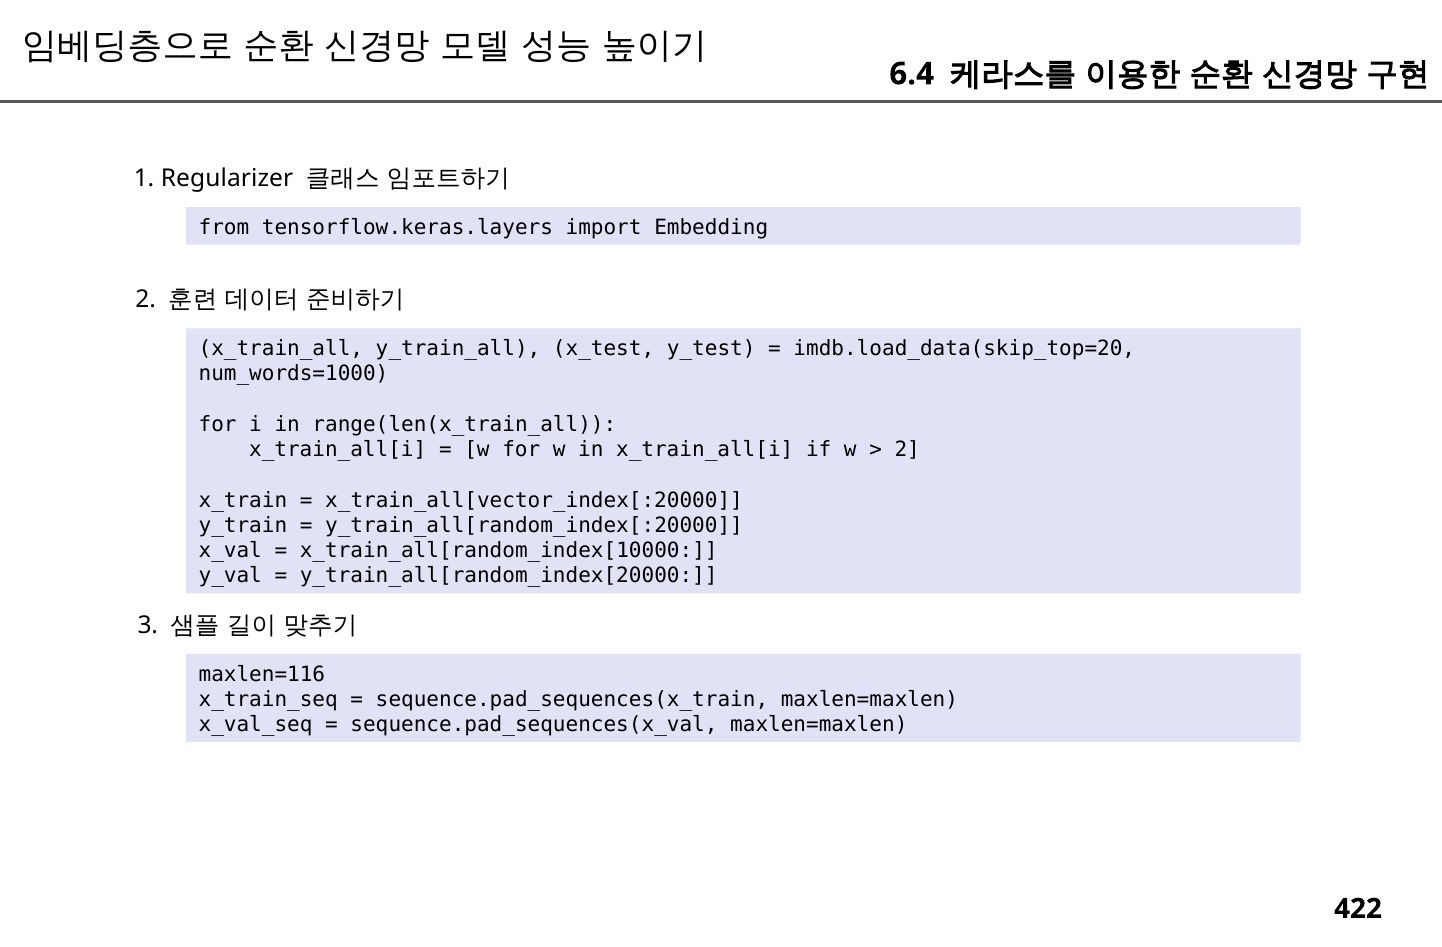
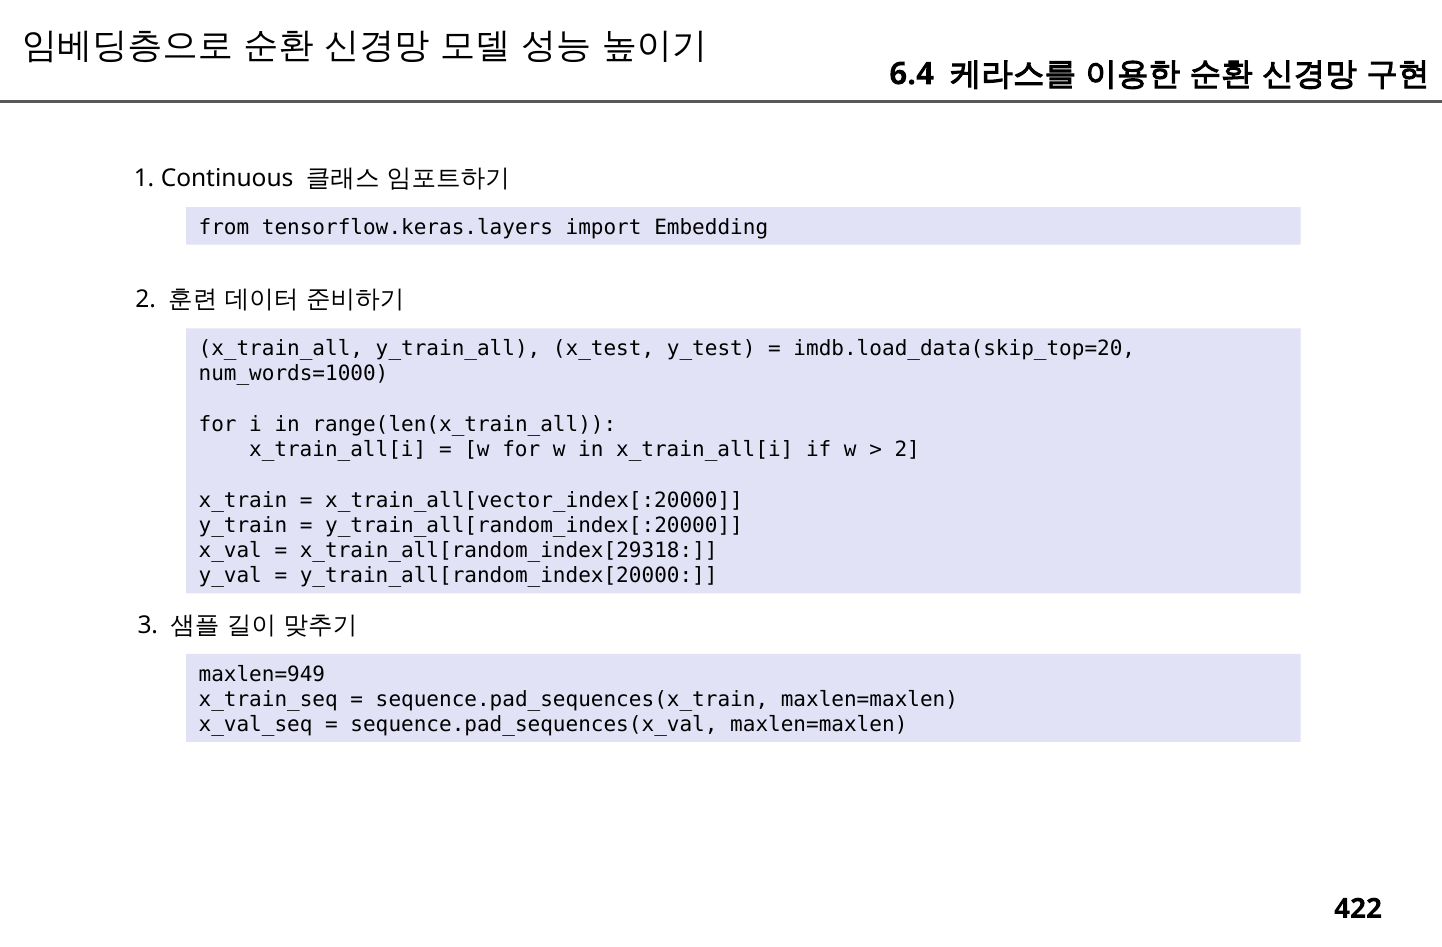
Regularizer: Regularizer -> Continuous (227, 178)
x_train_all[random_index[10000: x_train_all[random_index[10000 -> x_train_all[random_index[29318 (509, 551)
maxlen=116: maxlen=116 -> maxlen=949 (262, 674)
